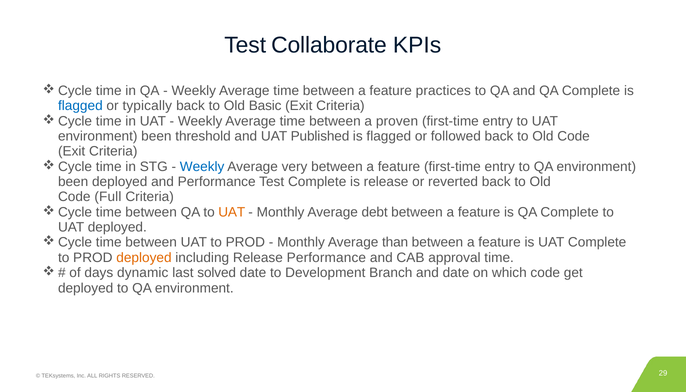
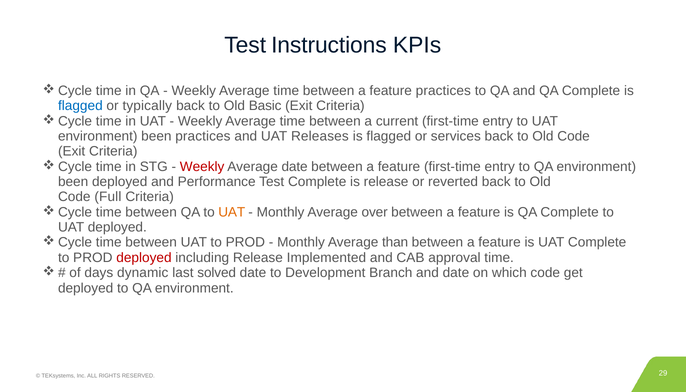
Collaborate: Collaborate -> Instructions (329, 45)
proven: proven -> current (397, 121)
been threshold: threshold -> practices (203, 136)
Published: Published -> Releases (320, 136)
followed: followed -> services (456, 136)
Weekly colour: blue -> red (202, 167)
Average very: very -> date (295, 167)
debt: debt -> over (375, 212)
deployed colour: orange -> red (144, 258)
Release Performance: Performance -> Implemented (326, 258)
